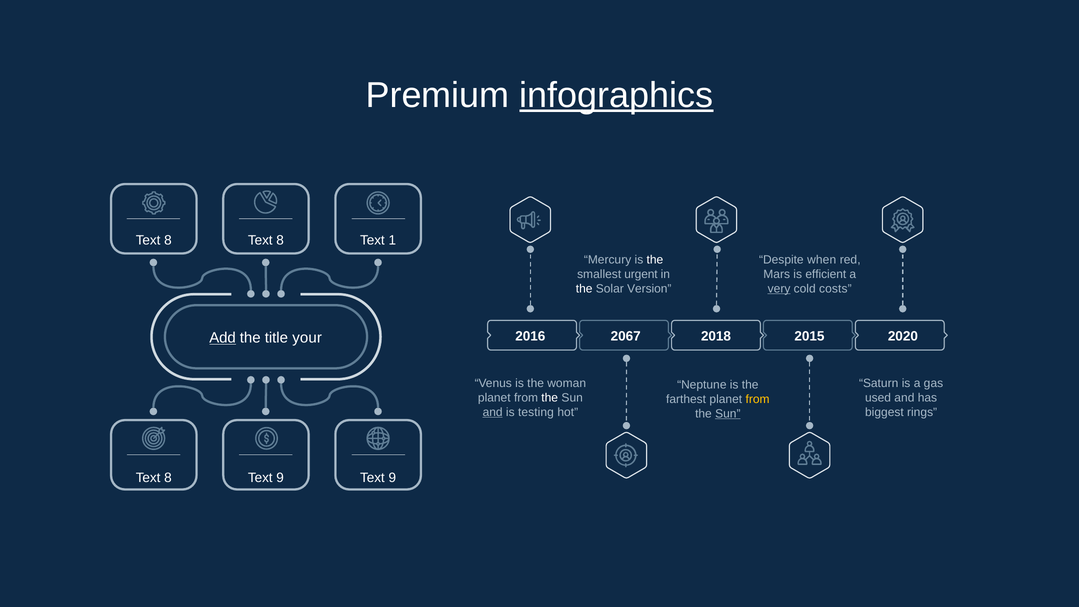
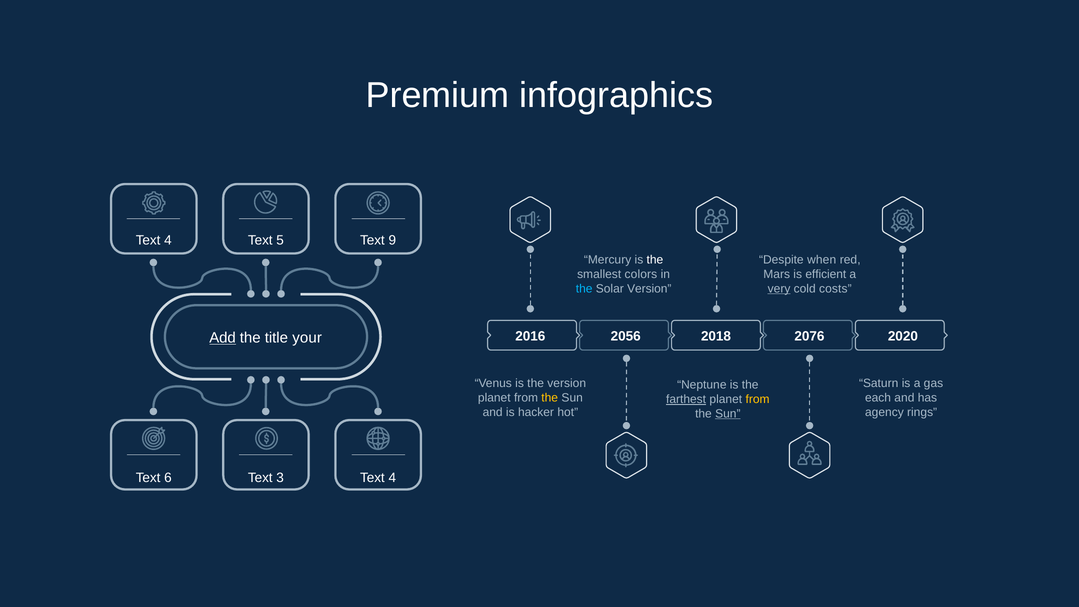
infographics underline: present -> none (616, 95)
8: 8 -> 4 (168, 240)
8: 8 -> 5 (280, 240)
1: 1 -> 9 (392, 240)
urgent: urgent -> colors (641, 274)
the colour: white -> light blue (584, 289)
2067: 2067 -> 2056 (626, 336)
2015: 2015 -> 2076 (809, 336)
the woman: woman -> version (567, 383)
the colour: white -> yellow (550, 398)
used: used -> each (878, 398)
farthest underline: none -> present (686, 399)
and underline: present -> none (493, 412)
testing: testing -> hacker (536, 412)
biggest: biggest -> agency (884, 412)
8: 8 -> 6 (168, 478)
9: 9 -> 3 (280, 478)
9: 9 -> 4 (392, 478)
